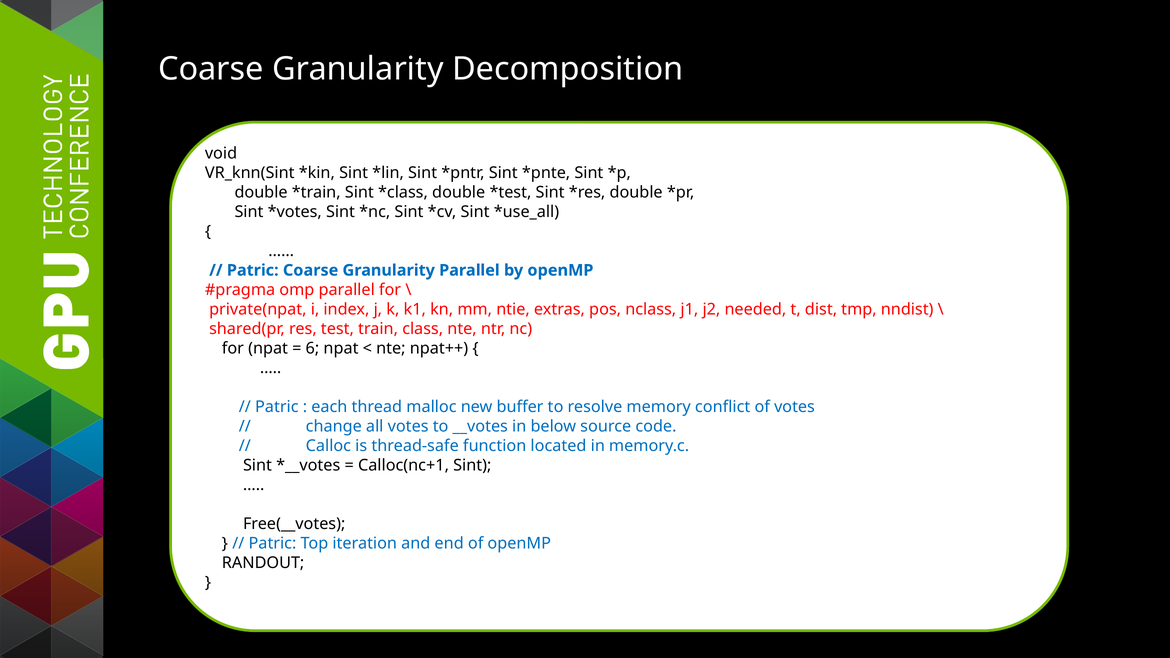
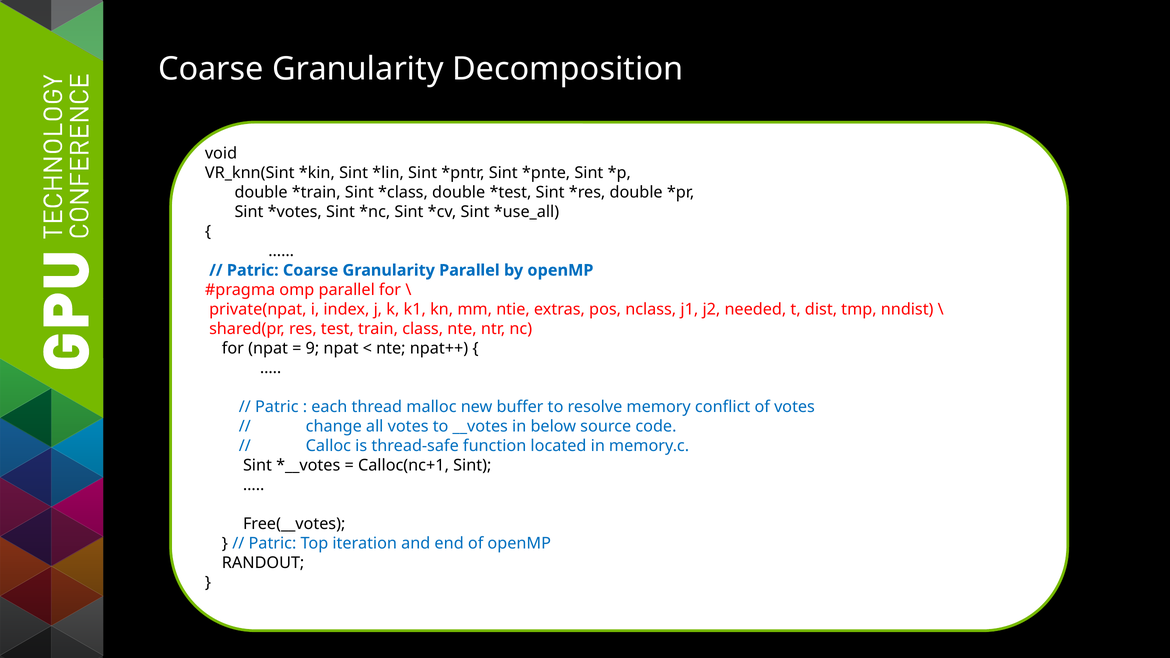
6: 6 -> 9 (312, 348)
